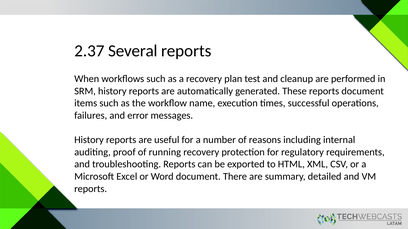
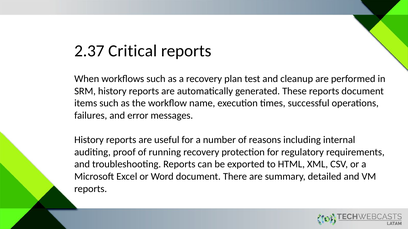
Several: Several -> Critical (133, 51)
